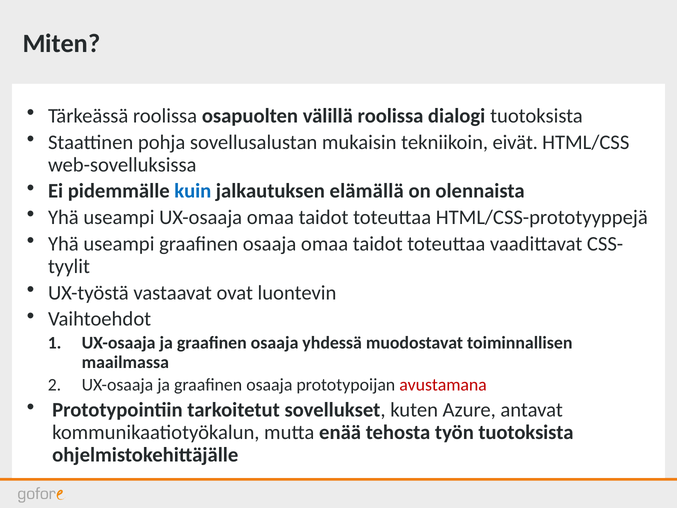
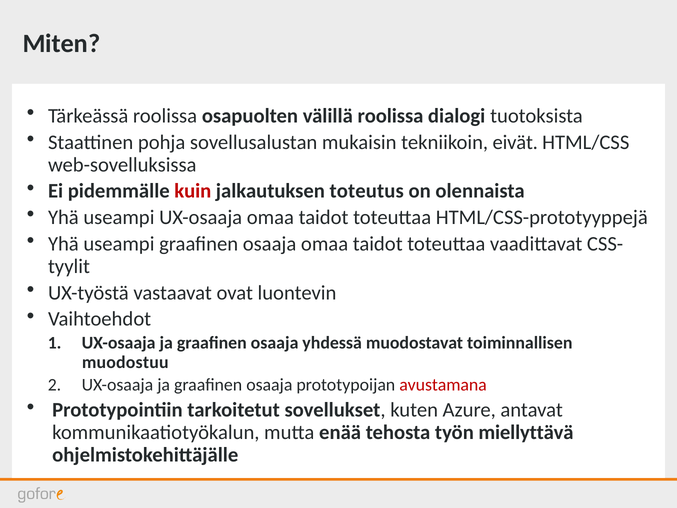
kuin colour: blue -> red (193, 191)
elämällä: elämällä -> toteutus (367, 191)
maailmassa: maailmassa -> muodostuu (125, 362)
työn tuotoksista: tuotoksista -> miellyttävä (526, 432)
